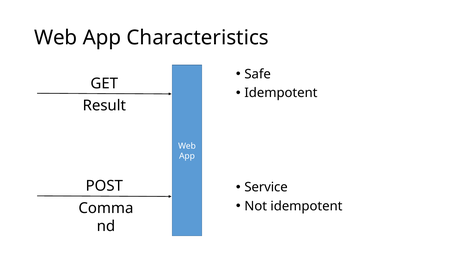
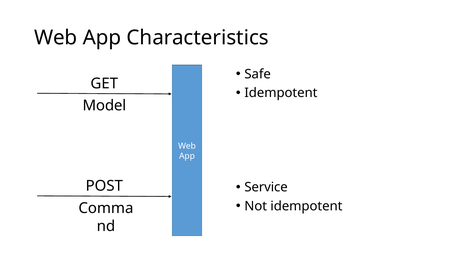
Result: Result -> Model (104, 106)
